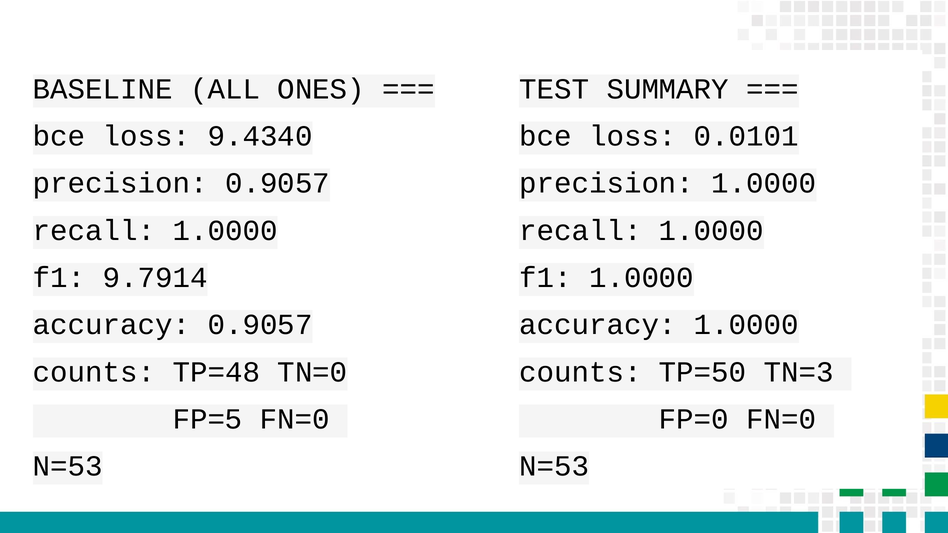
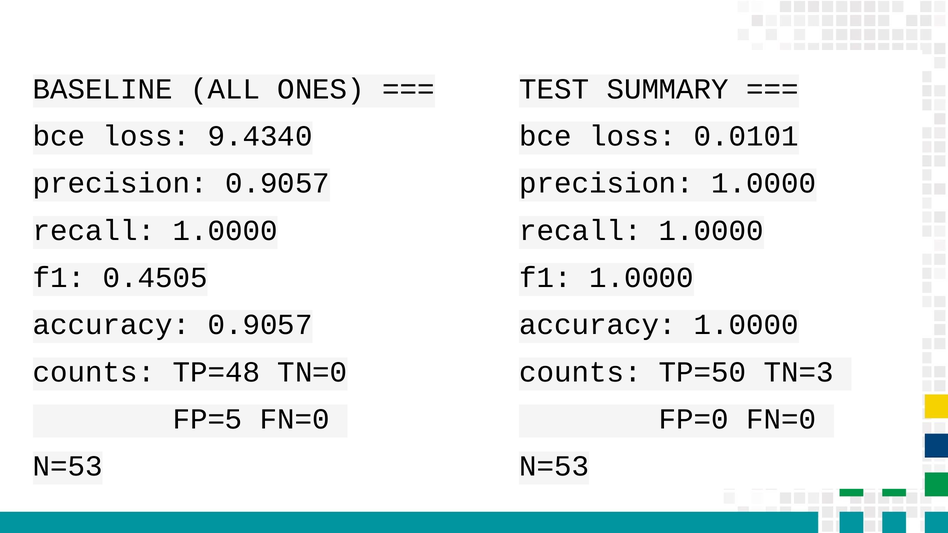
9.7914: 9.7914 -> 0.4505 (155, 278)
